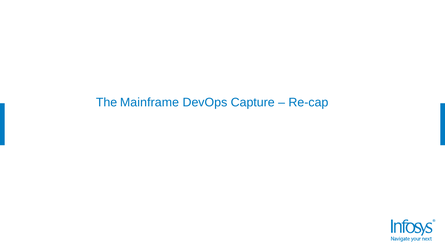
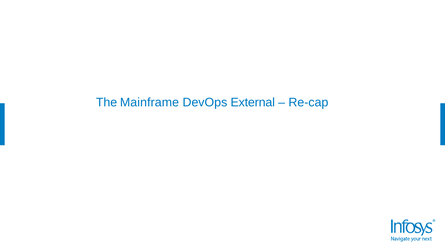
Capture: Capture -> External (253, 103)
